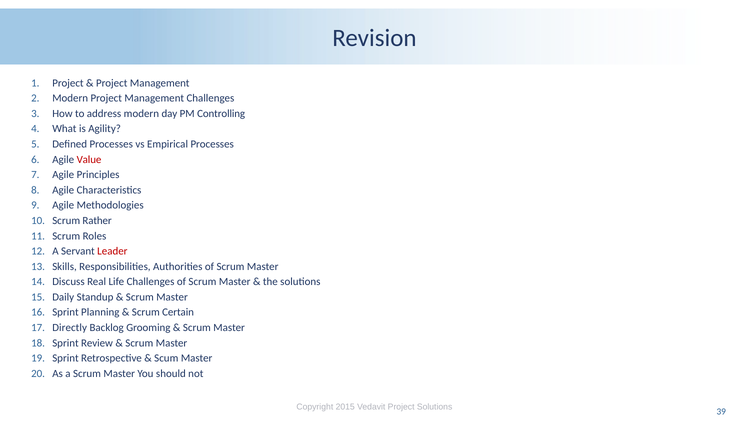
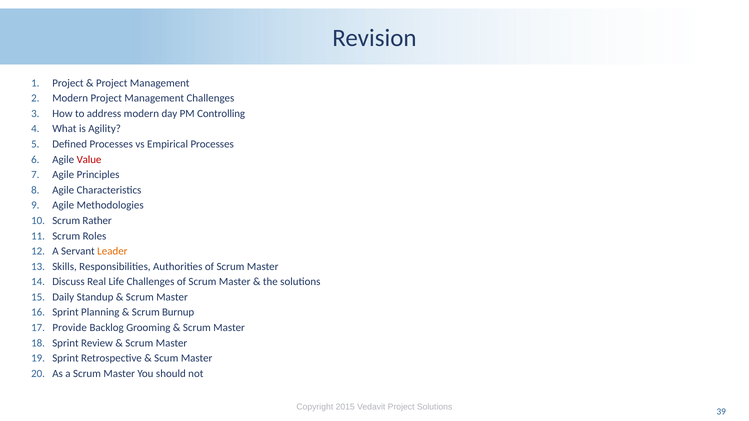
Leader colour: red -> orange (112, 251)
Certain: Certain -> Burnup (178, 313)
Directly: Directly -> Provide (70, 328)
